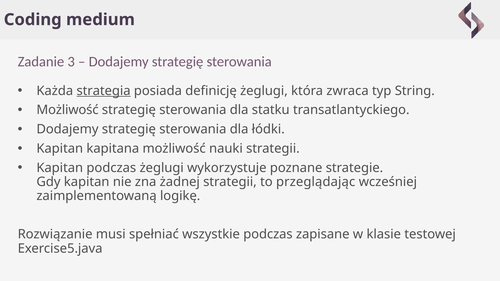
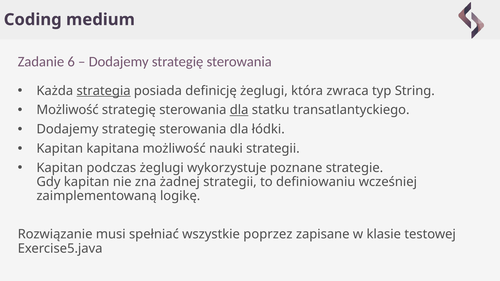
3: 3 -> 6 (71, 62)
dla underline: none -> present (239, 110)
przeglądając: przeglądając -> definiowaniu (316, 182)
wszystkie podczas: podczas -> poprzez (268, 235)
